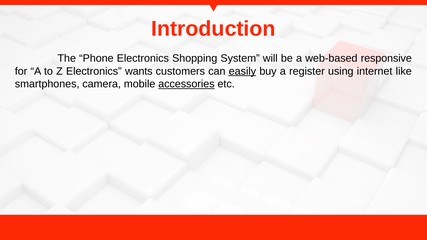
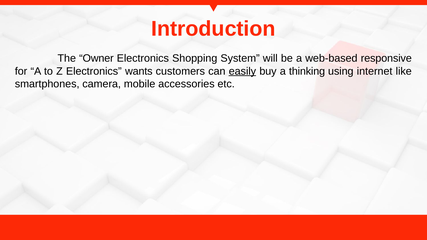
Phone: Phone -> Owner (96, 58)
register: register -> thinking (307, 71)
accessories underline: present -> none (186, 84)
